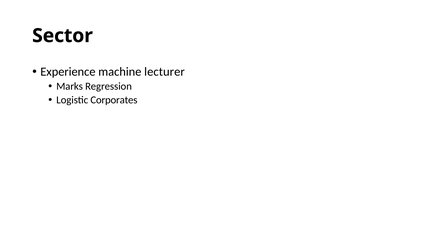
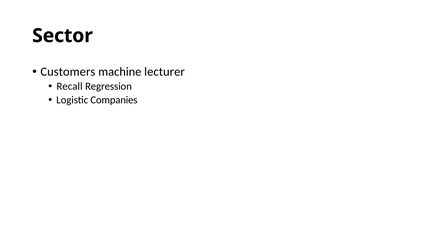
Experience: Experience -> Customers (68, 72)
Marks: Marks -> Recall (70, 86)
Corporates: Corporates -> Companies (114, 100)
